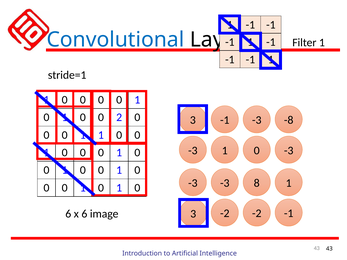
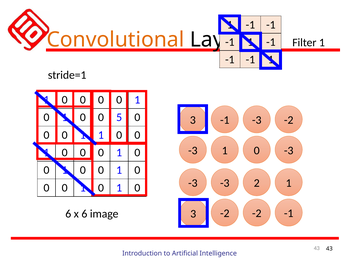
Convolutional colour: blue -> orange (115, 40)
2: 2 -> 5 (119, 118)
-3 -8: -8 -> -2 (289, 120)
8: 8 -> 2 (257, 183)
